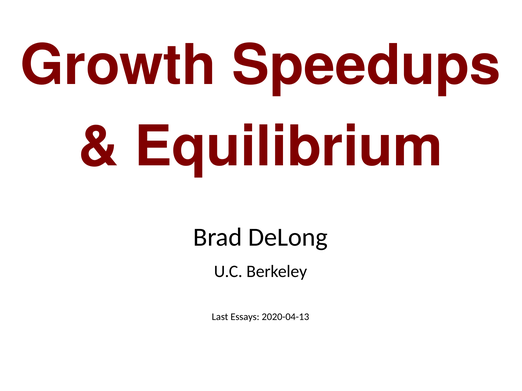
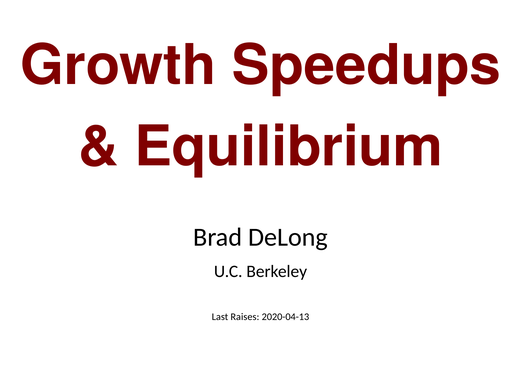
Essays: Essays -> Raises (245, 317)
